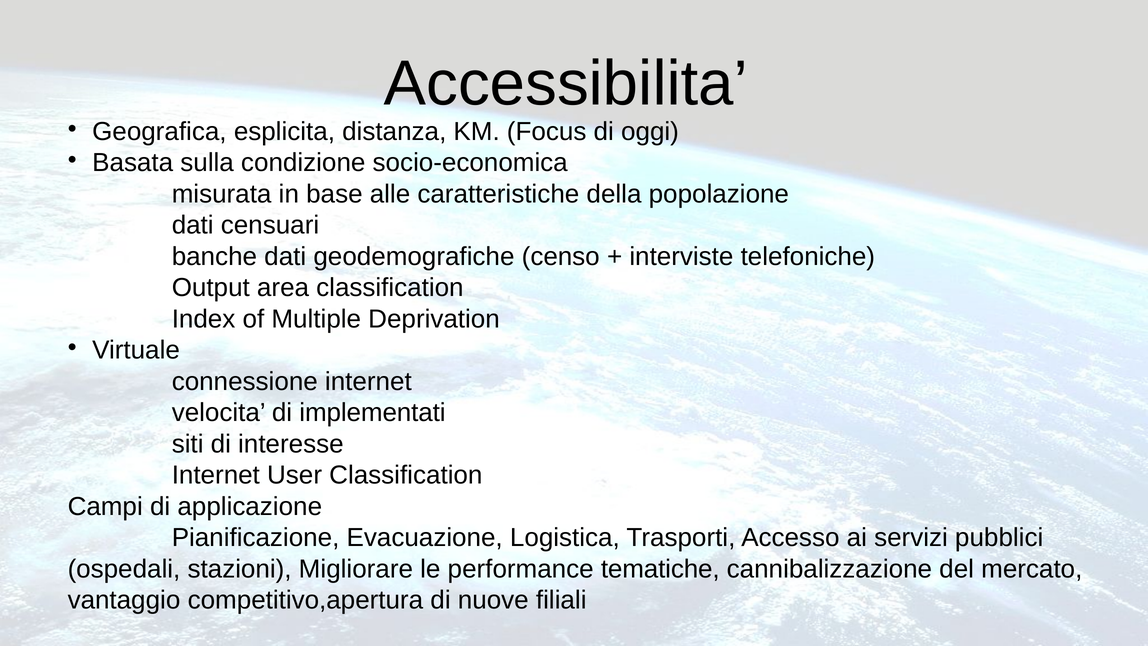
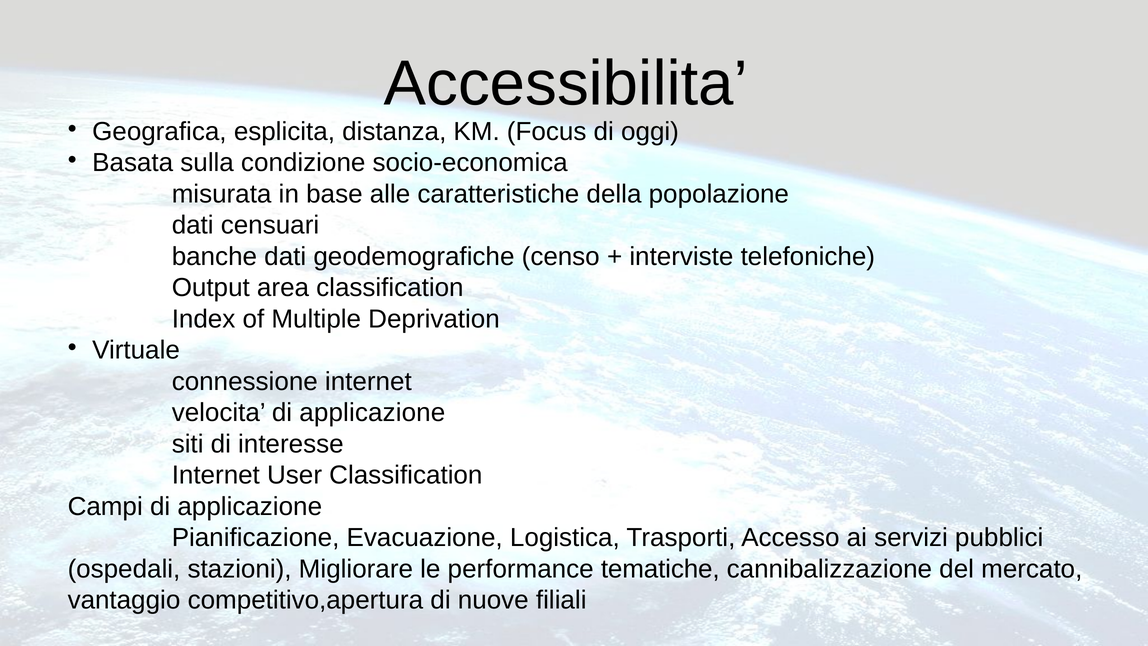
velocita di implementati: implementati -> applicazione (372, 413)
